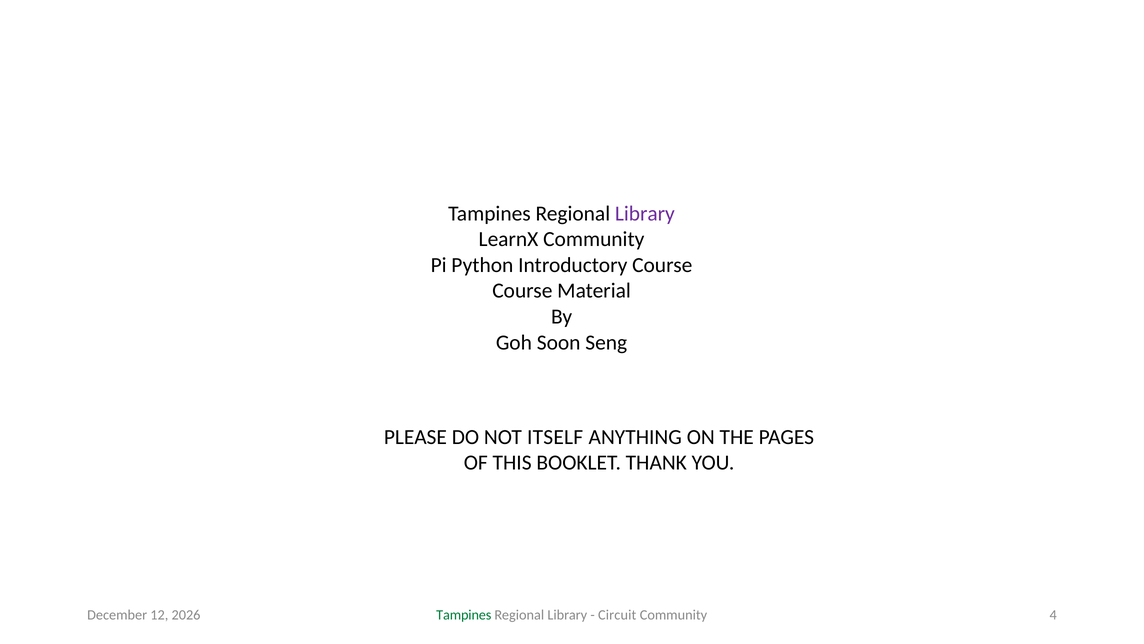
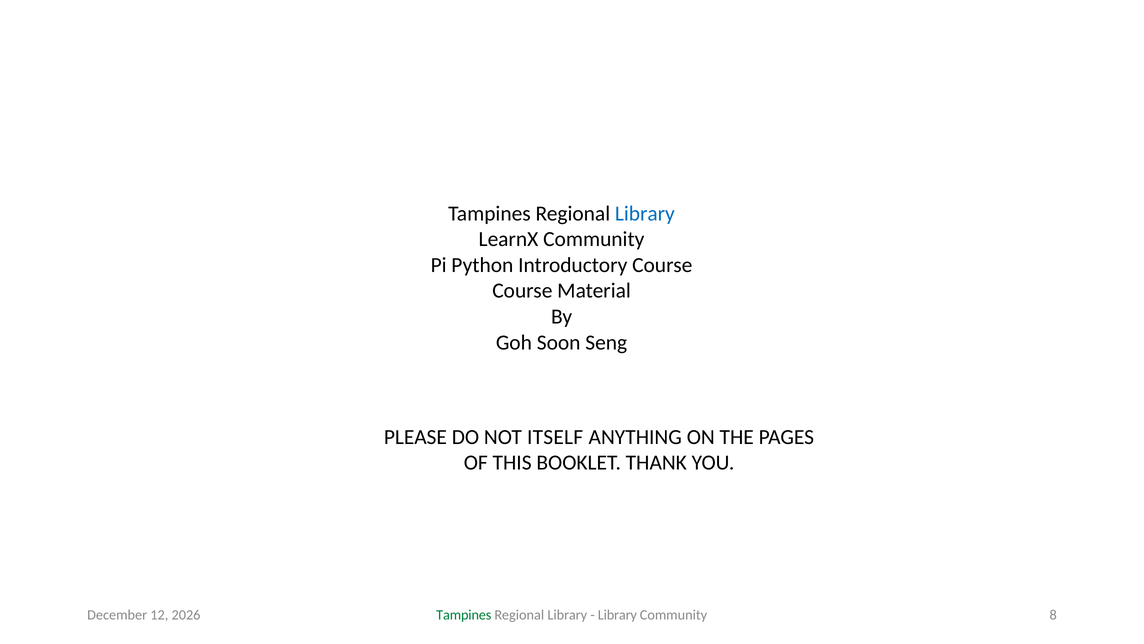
Library colour: purple -> blue (645, 213)
Circuit: Circuit -> Library (617, 614)
4: 4 -> 8 (1053, 614)
